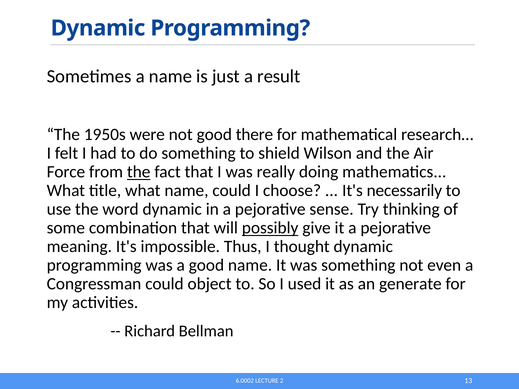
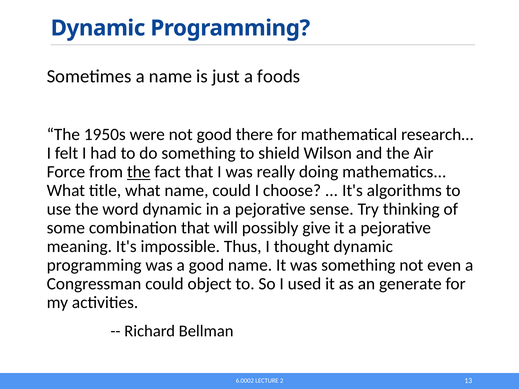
result: result -> foods (279, 76)
necessarily: necessarily -> algorithms (404, 191)
possibly underline: present -> none (270, 228)
